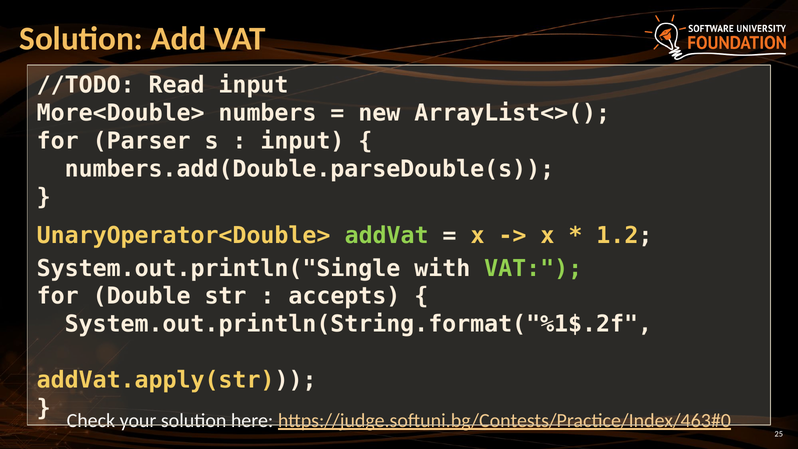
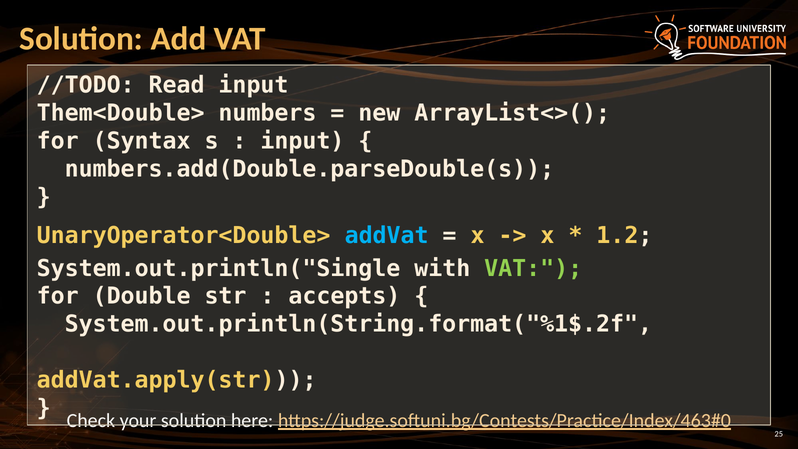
More<Double>: More<Double> -> Them<Double> (121, 113)
Parser: Parser -> Syntax (142, 141)
addVat colour: light green -> light blue (387, 235)
